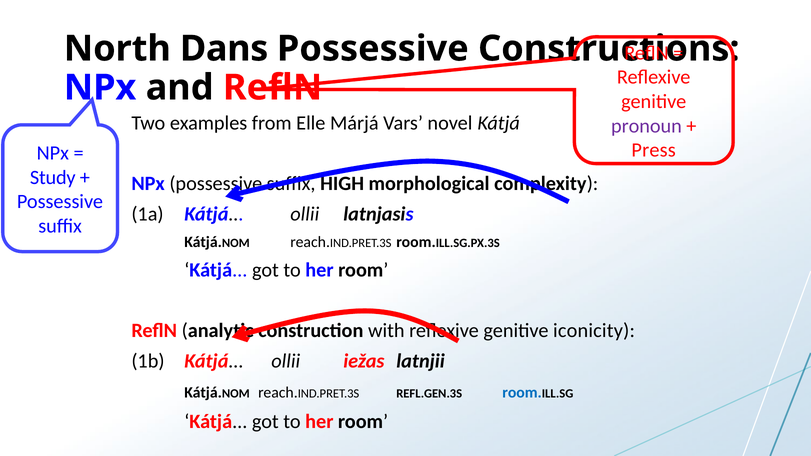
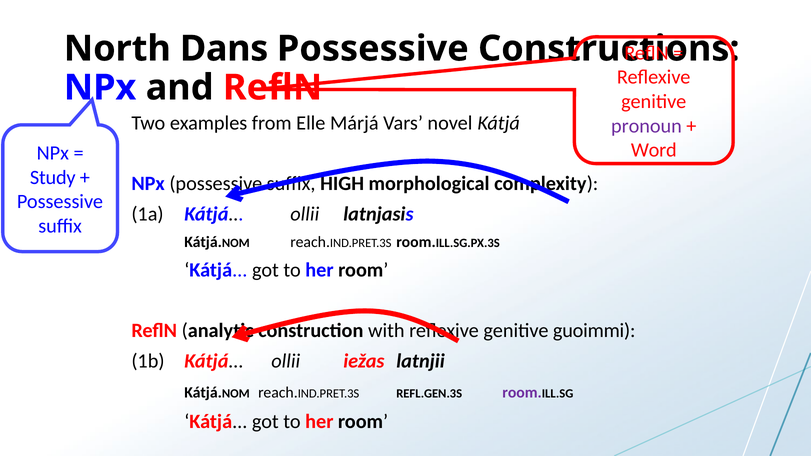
Press: Press -> Word (654, 150)
iconicity: iconicity -> guoimmi (594, 331)
room colour: blue -> purple (522, 393)
